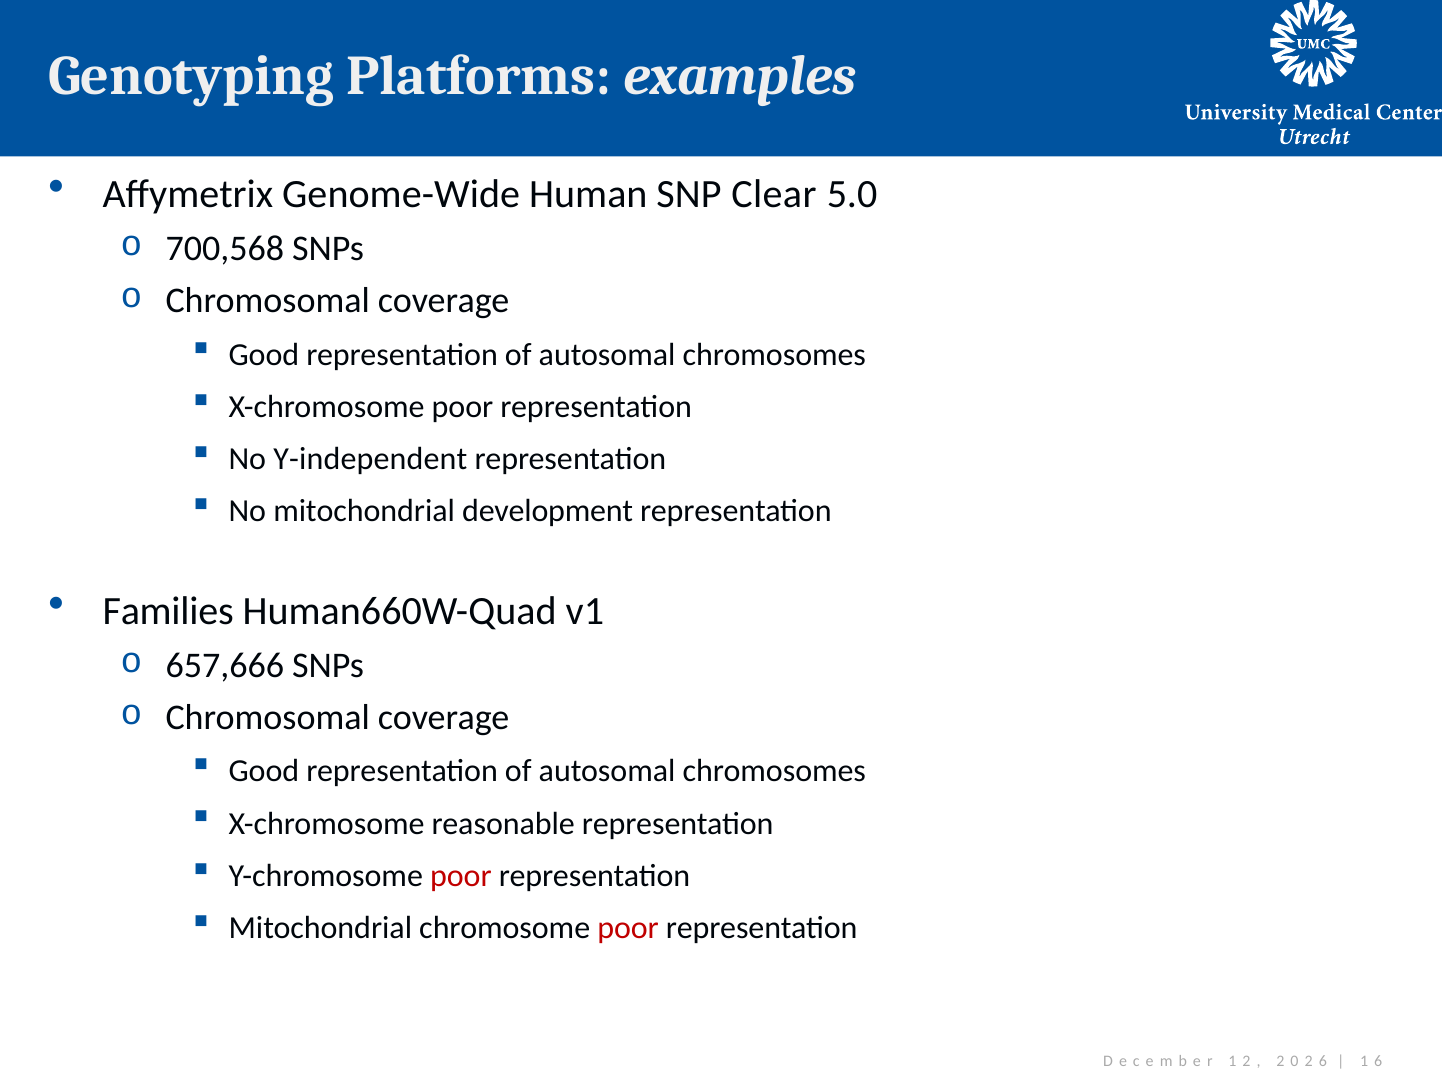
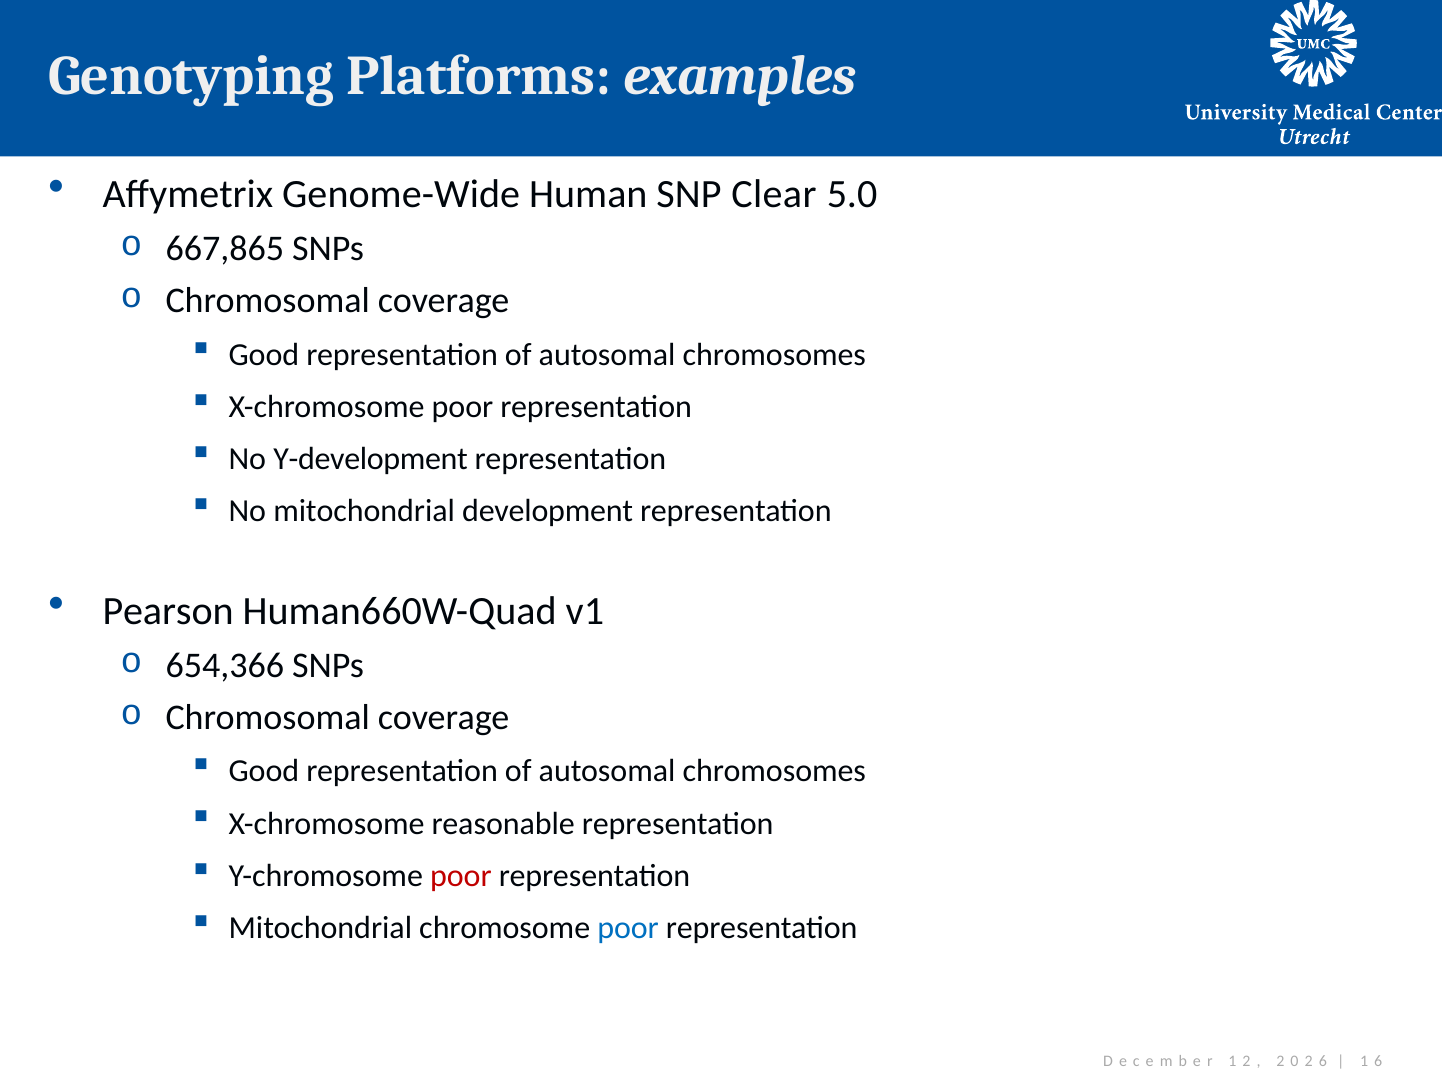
700,568: 700,568 -> 667,865 (225, 248)
Y-independent: Y-independent -> Y-development (371, 459)
Families: Families -> Pearson (168, 611)
657,666: 657,666 -> 654,366 (225, 665)
poor colour: red -> blue (628, 927)
